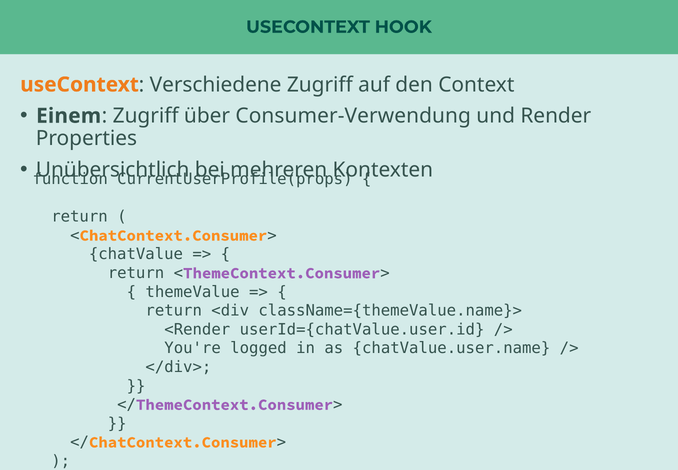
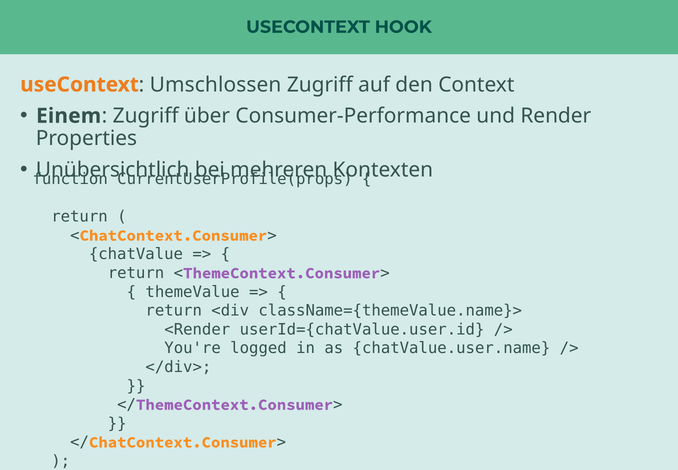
Verschiedene: Verschiedene -> Umschlossen (216, 85)
Consumer-Verwendung: Consumer-Verwendung -> Consumer-Performance (353, 116)
